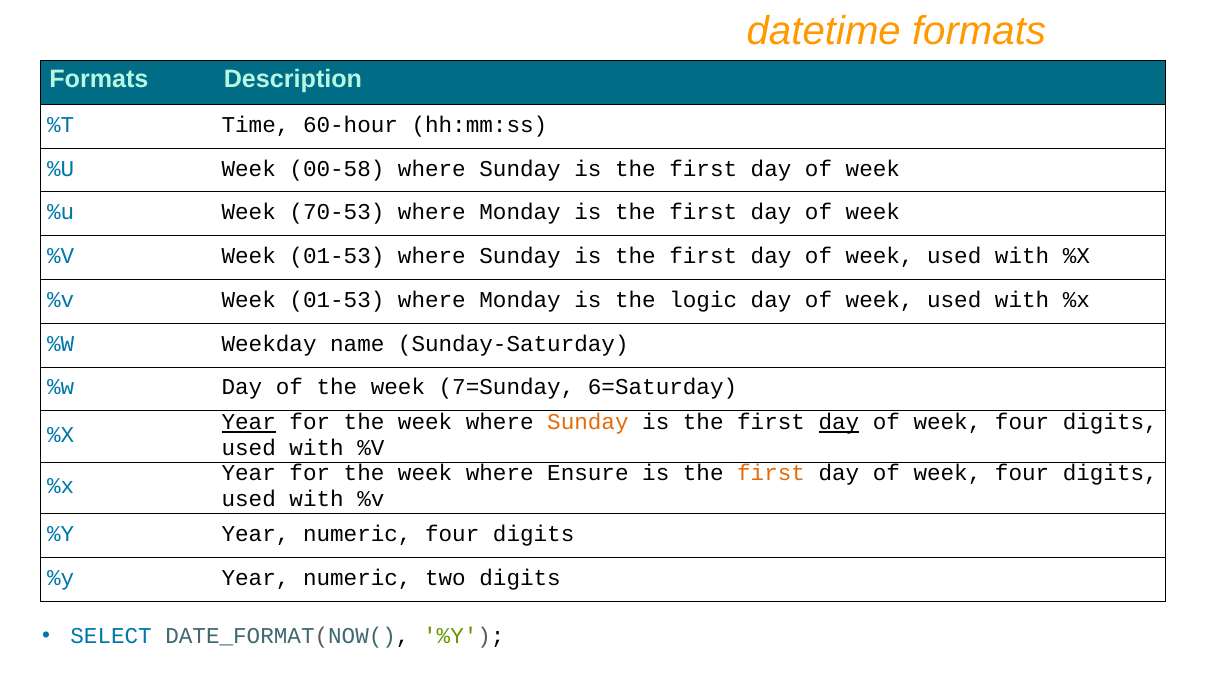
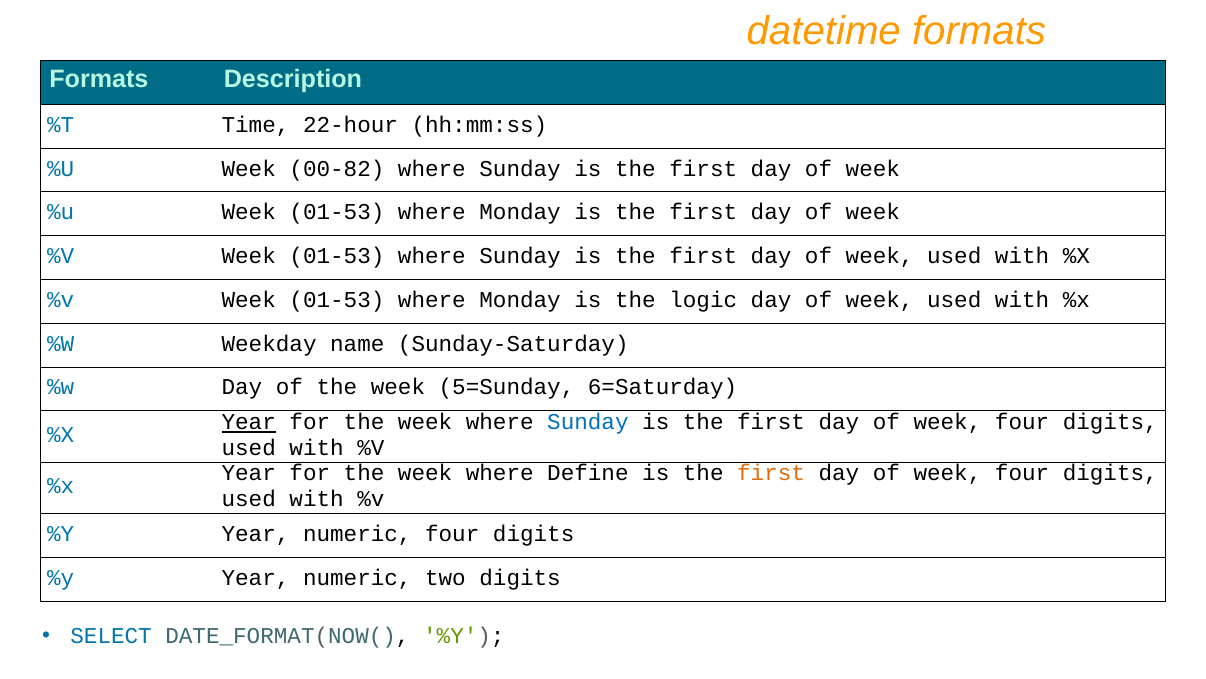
60-hour: 60-hour -> 22-hour (350, 125)
00-58: 00-58 -> 00-82 (337, 168)
%u Week 70-53: 70-53 -> 01-53 (337, 212)
7=Sunday: 7=Sunday -> 5=Sunday (507, 387)
Sunday colour: orange -> blue (588, 422)
day underline: present -> none (839, 422)
Ensure: Ensure -> Define (588, 473)
